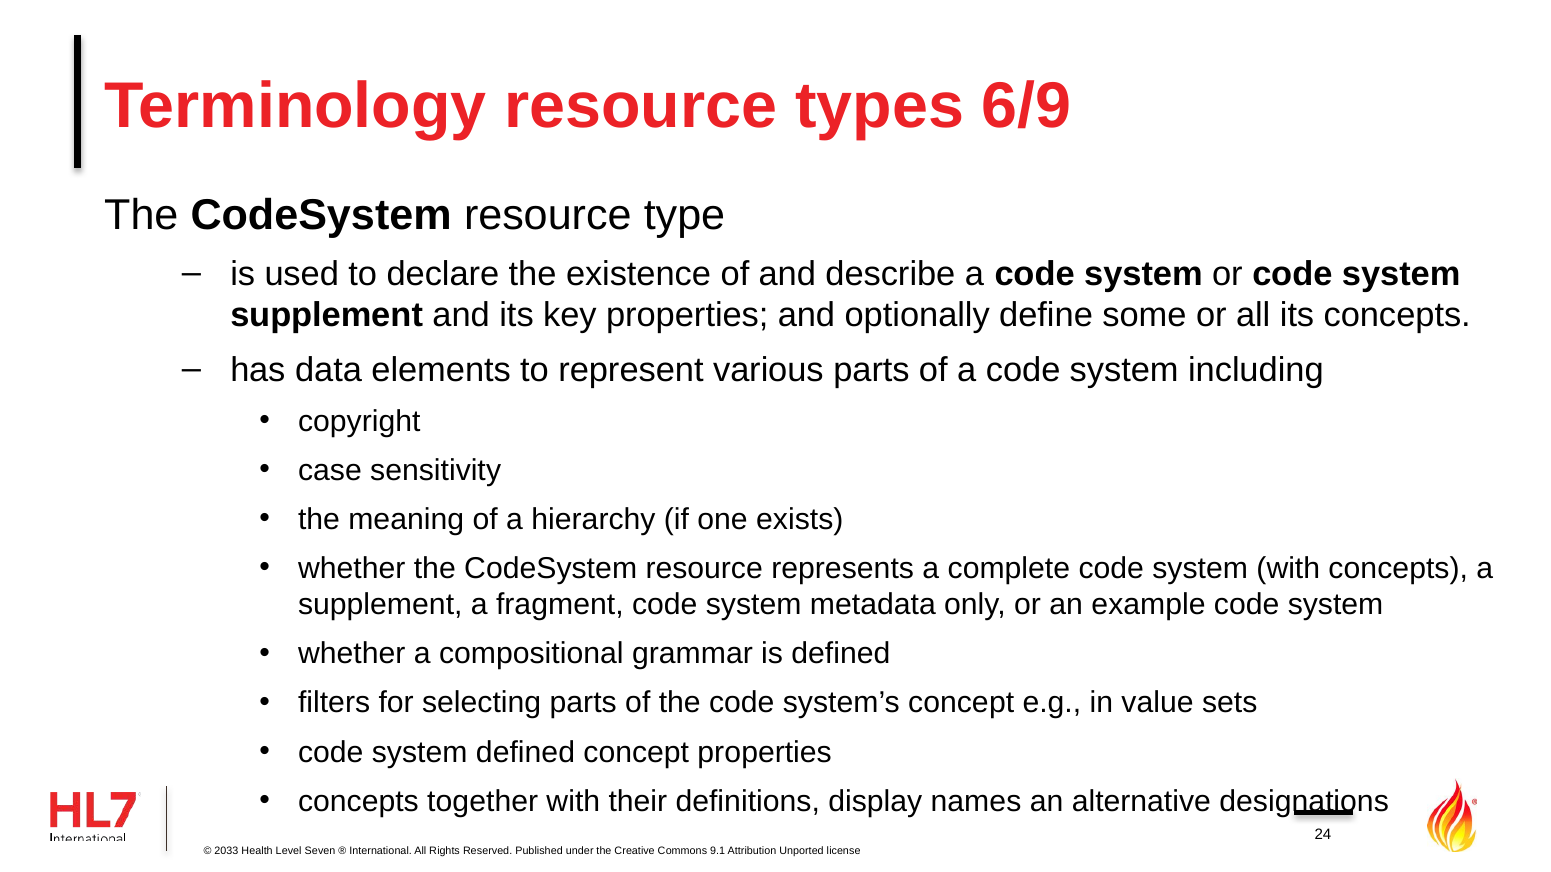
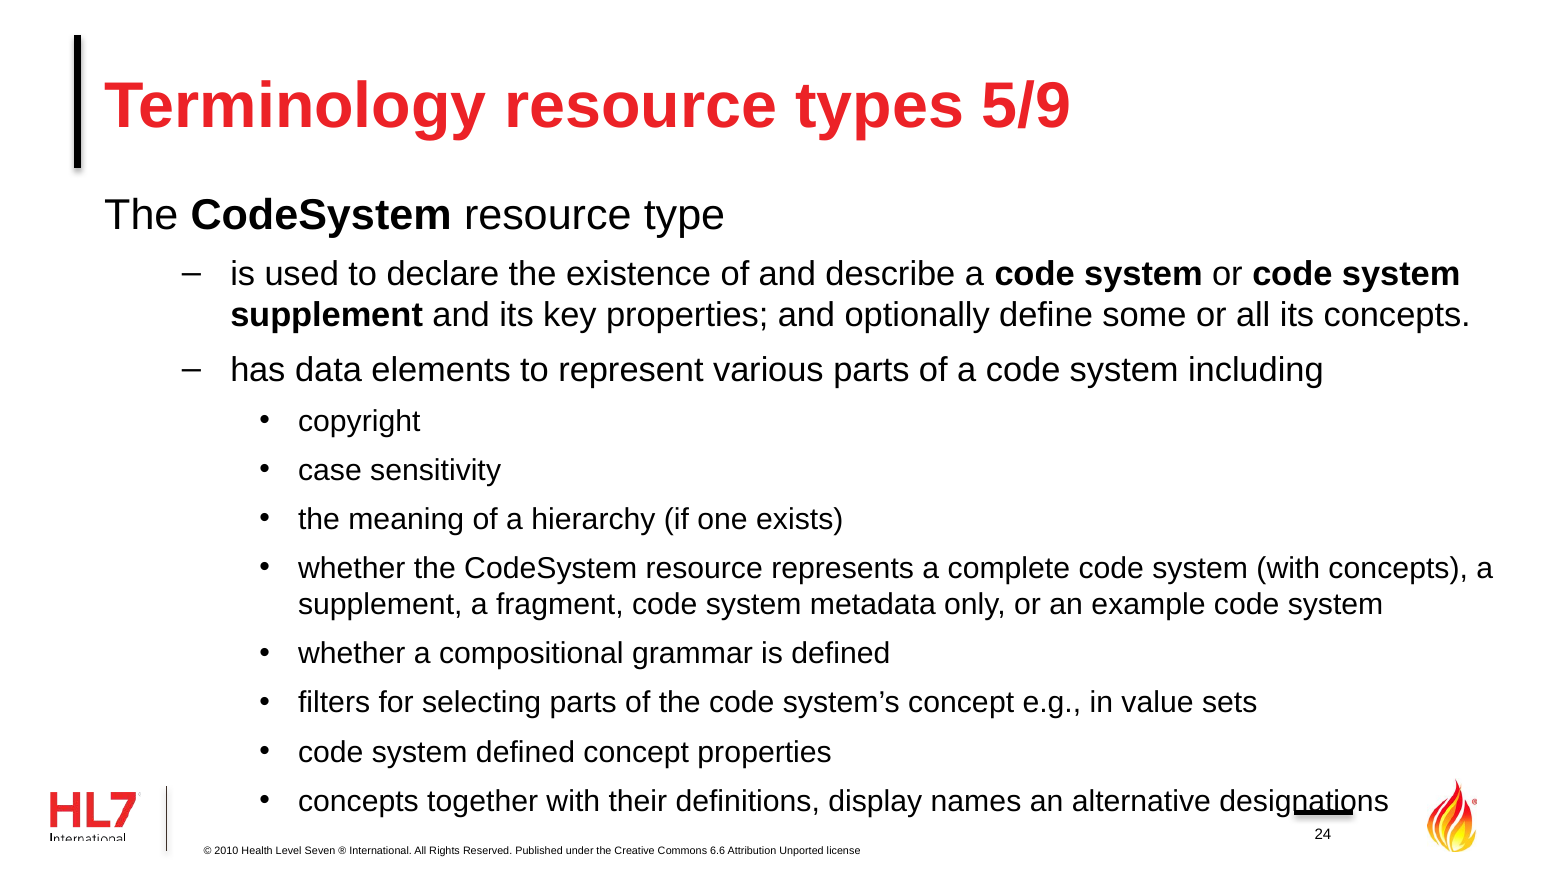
6/9: 6/9 -> 5/9 (1027, 106)
2033: 2033 -> 2010 (226, 852)
9.1: 9.1 -> 6.6 (718, 852)
